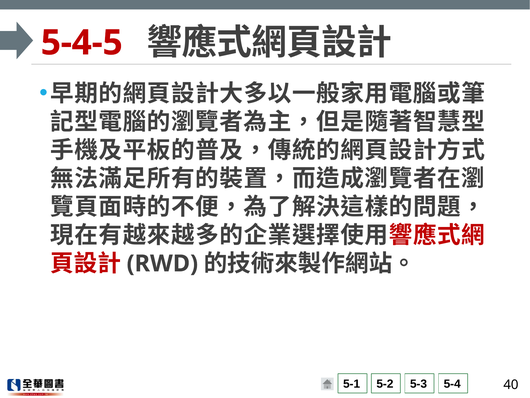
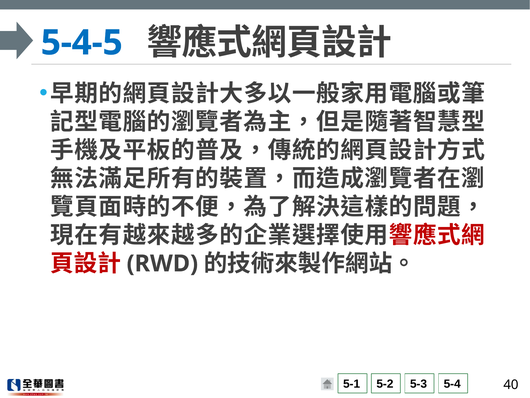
5-4-5 colour: red -> blue (82, 43)
